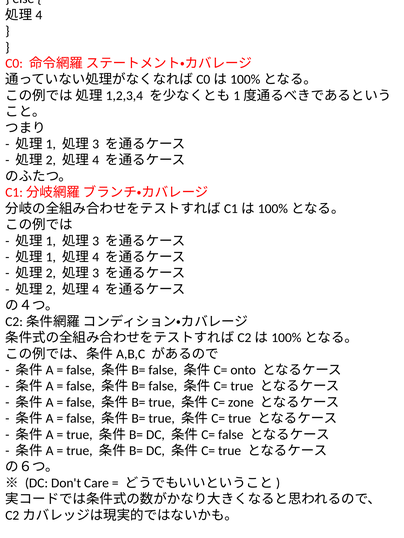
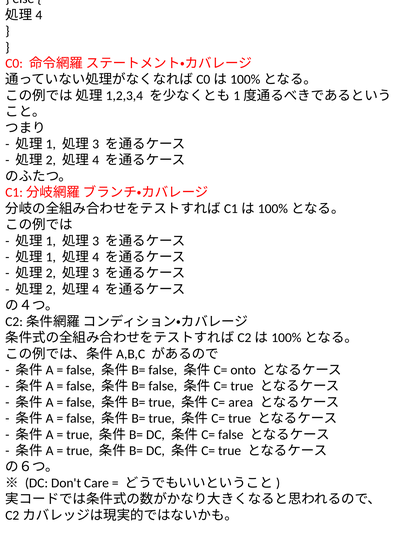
zone: zone -> area (241, 403)
